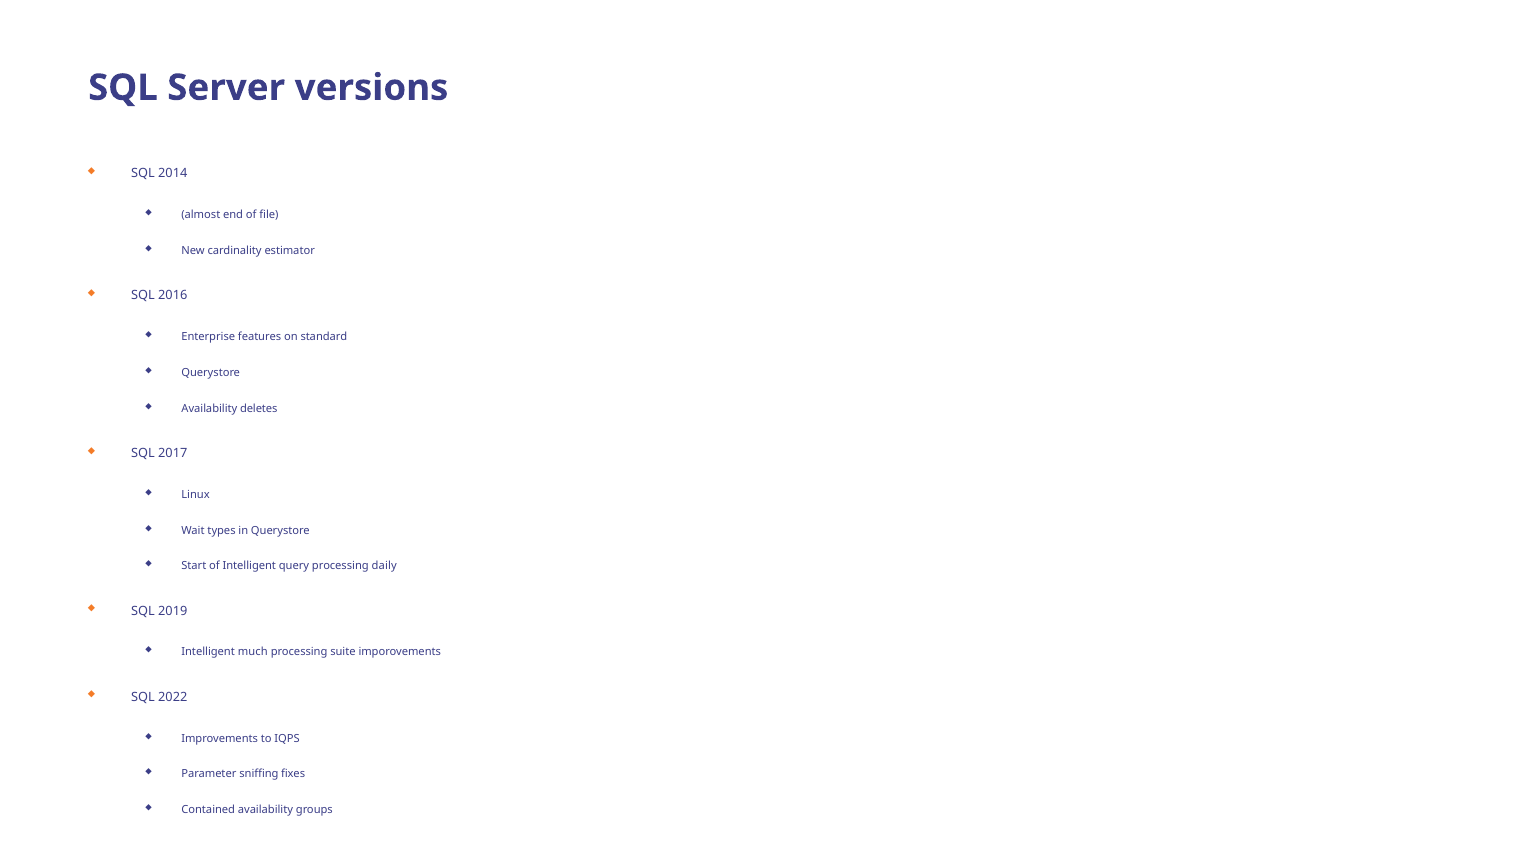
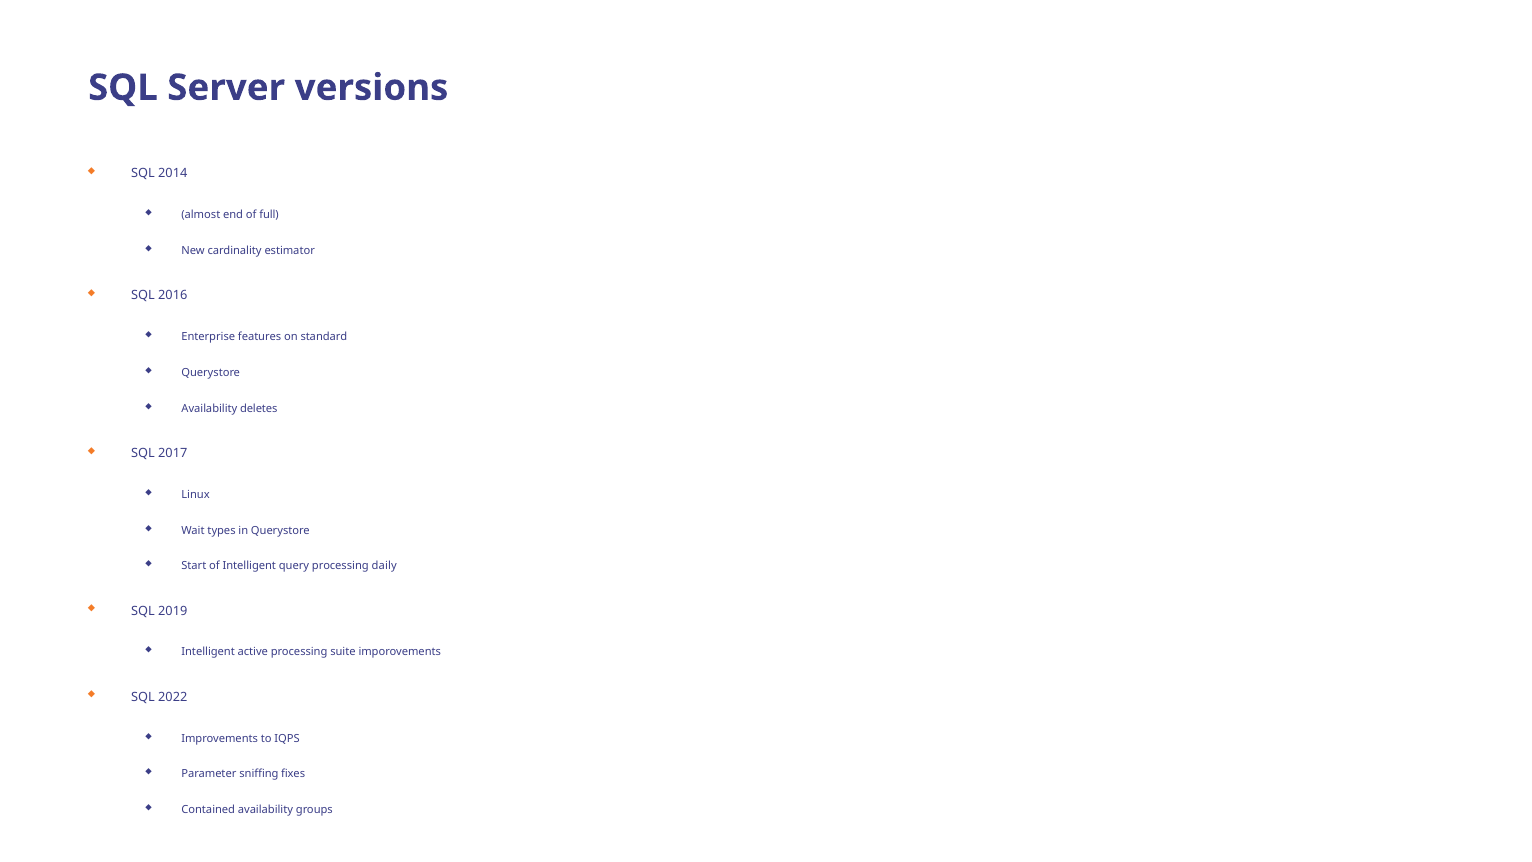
file: file -> full (269, 215)
much: much -> active (253, 652)
